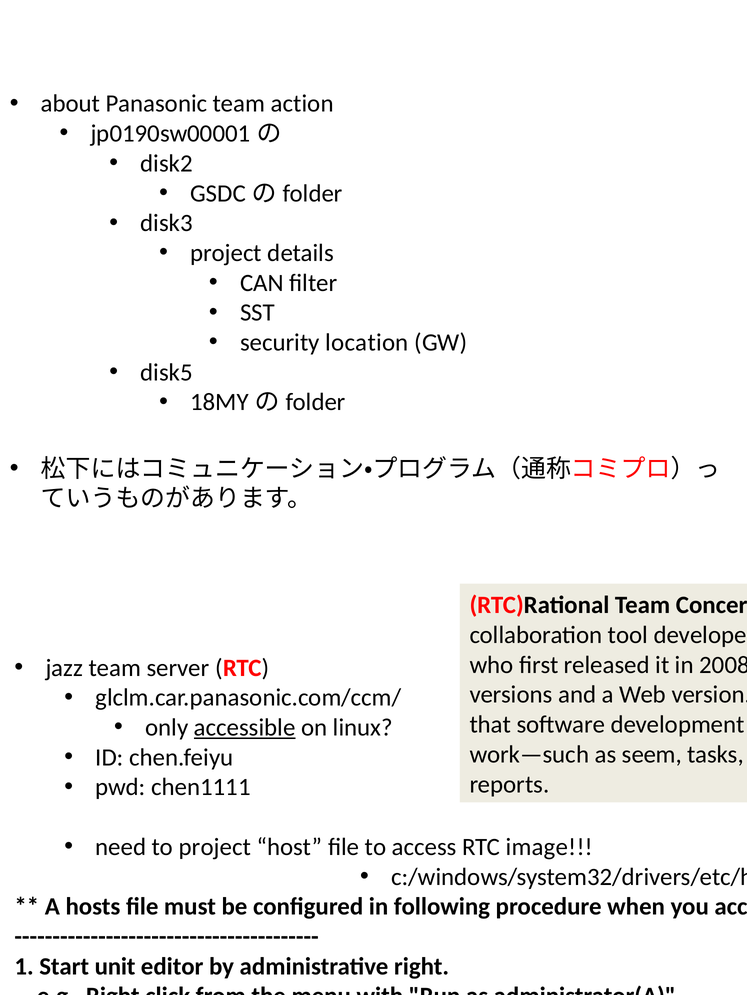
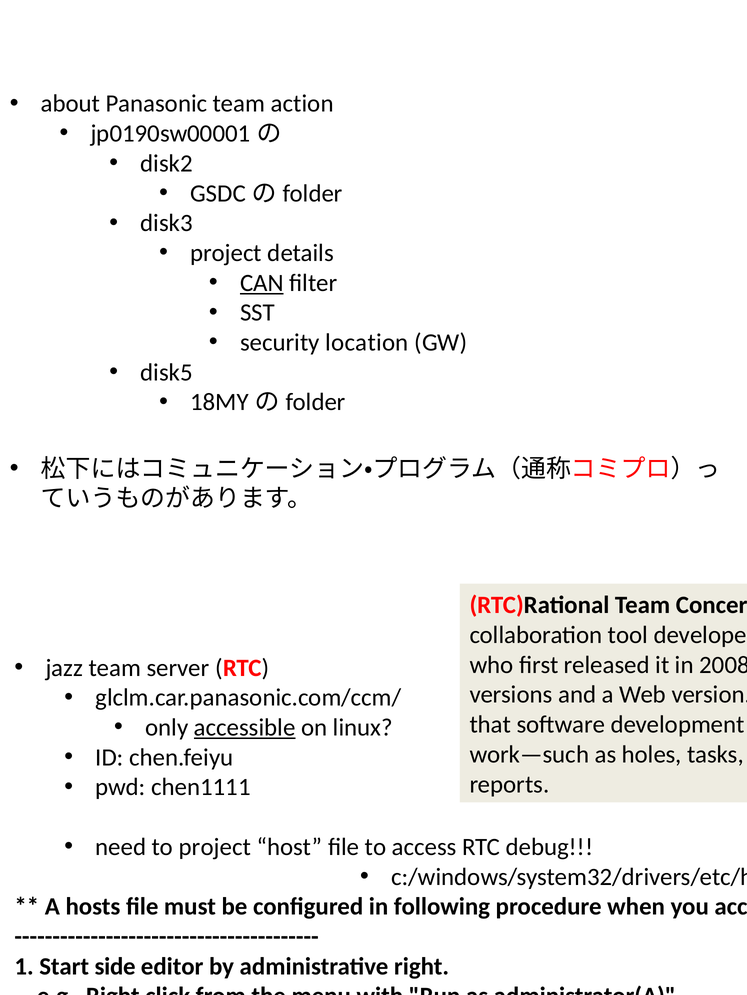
CAN underline: none -> present (262, 283)
seem: seem -> holes (652, 755)
image: image -> debug (549, 848)
unit: unit -> side (115, 967)
